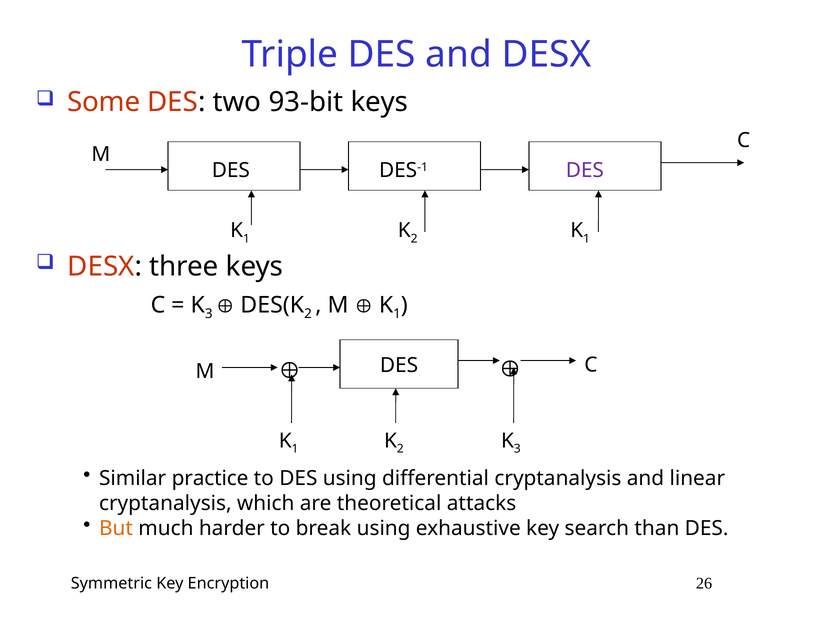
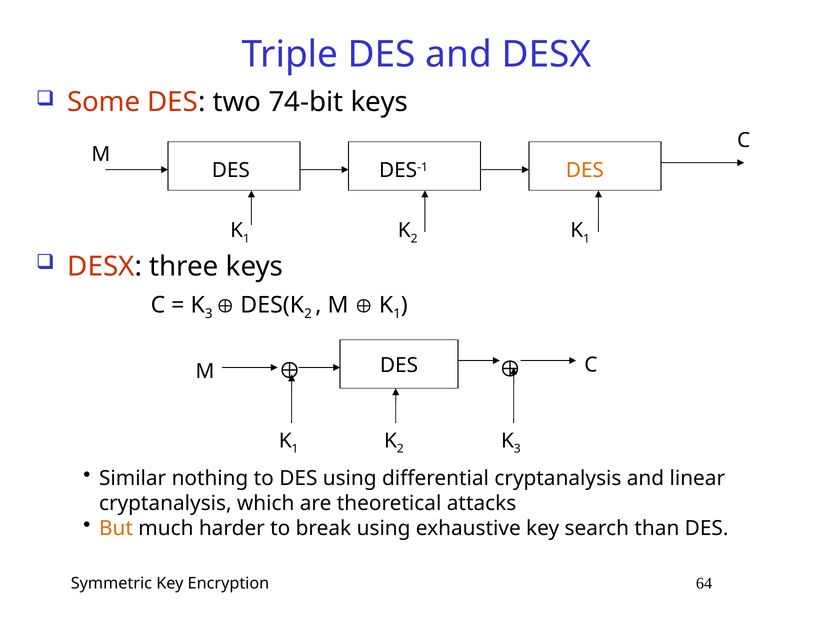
93-bit: 93-bit -> 74-bit (306, 102)
DES colour: purple -> orange (585, 171)
practice: practice -> nothing (210, 479)
26: 26 -> 64 (704, 584)
